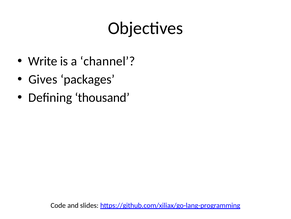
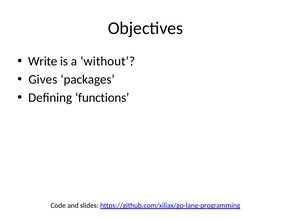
channel: channel -> without (108, 61)
thousand: thousand -> functions (102, 97)
